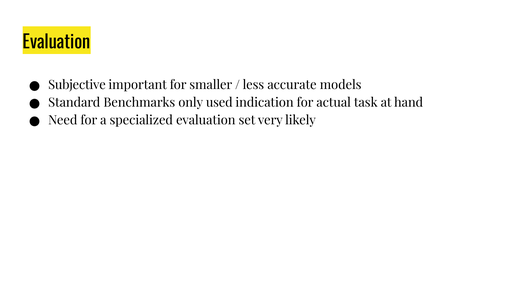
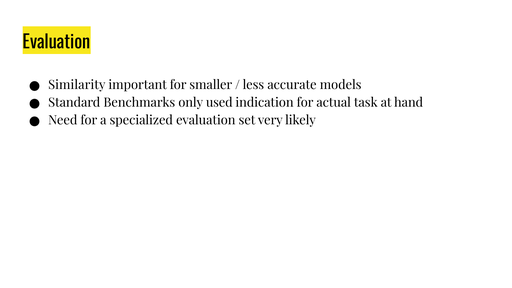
Subjective: Subjective -> Similarity (77, 85)
